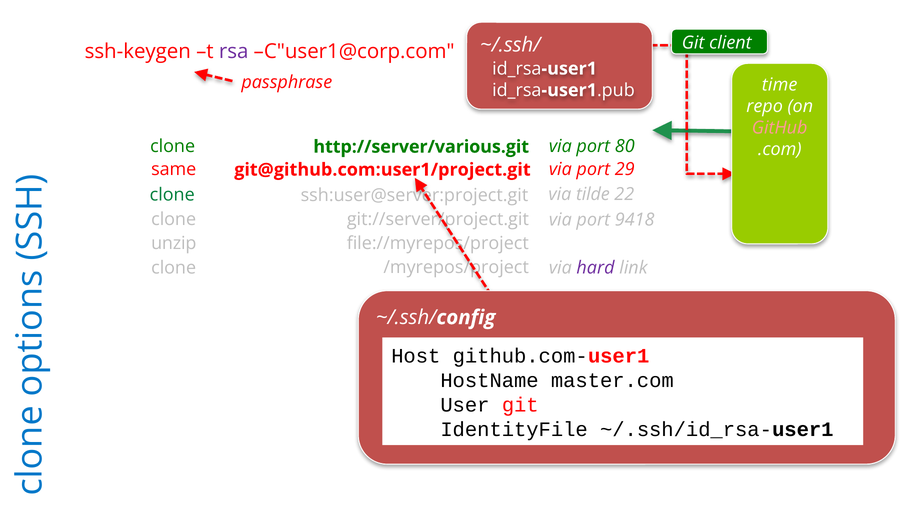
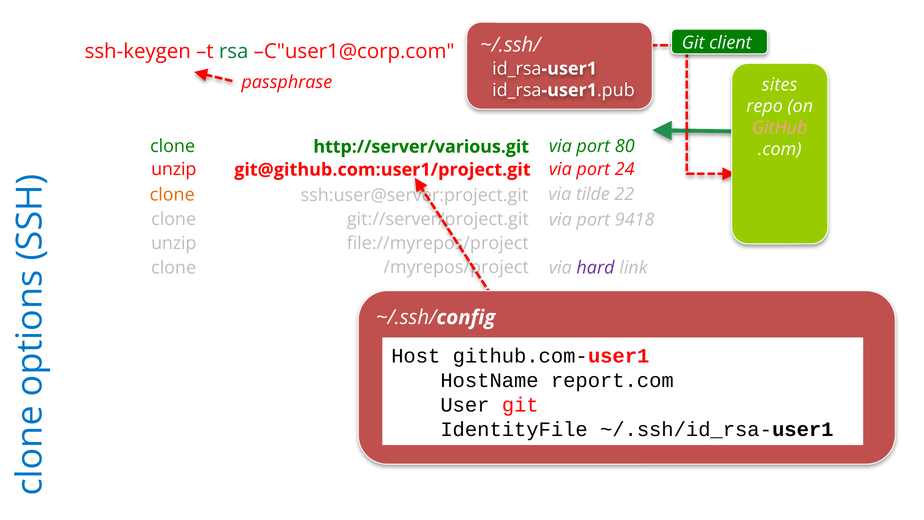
rsa colour: purple -> green (234, 52)
time: time -> sites (780, 85)
29: 29 -> 24 (625, 169)
same: same -> unzip (174, 169)
clone colour: green -> orange (172, 195)
master.com: master.com -> report.com (612, 380)
